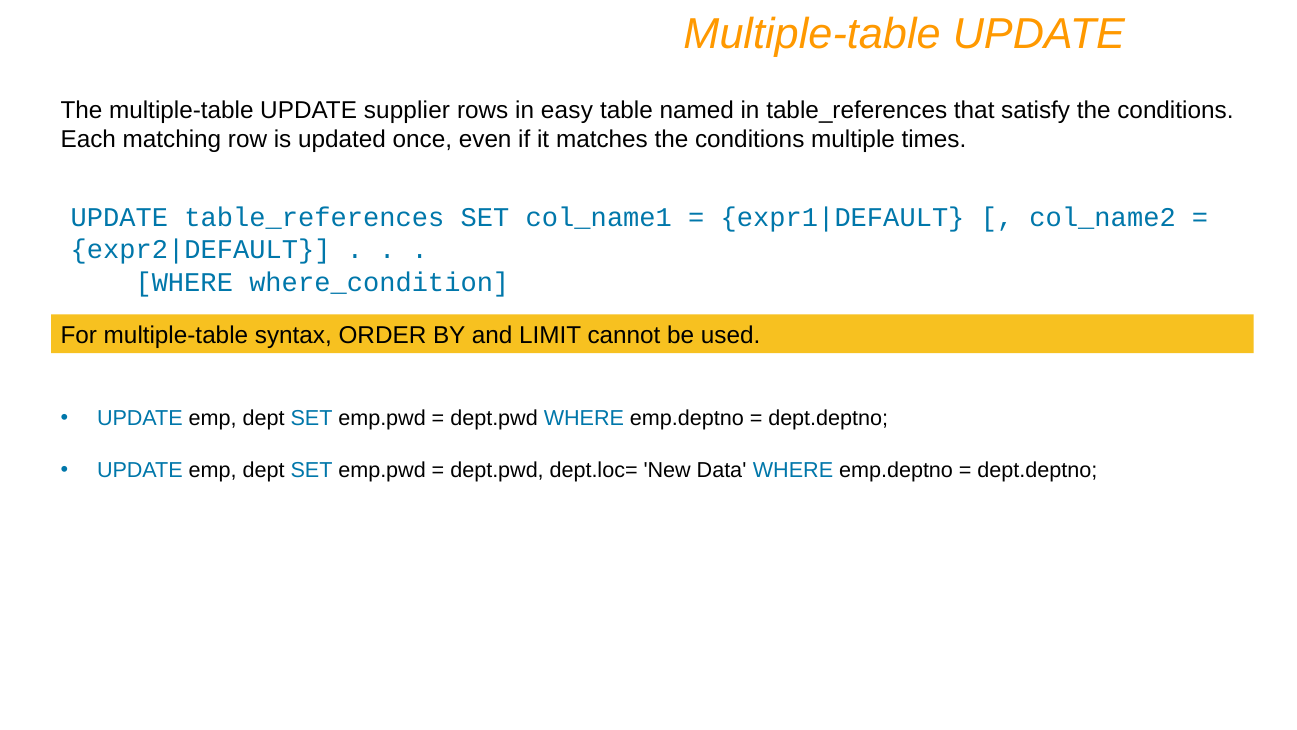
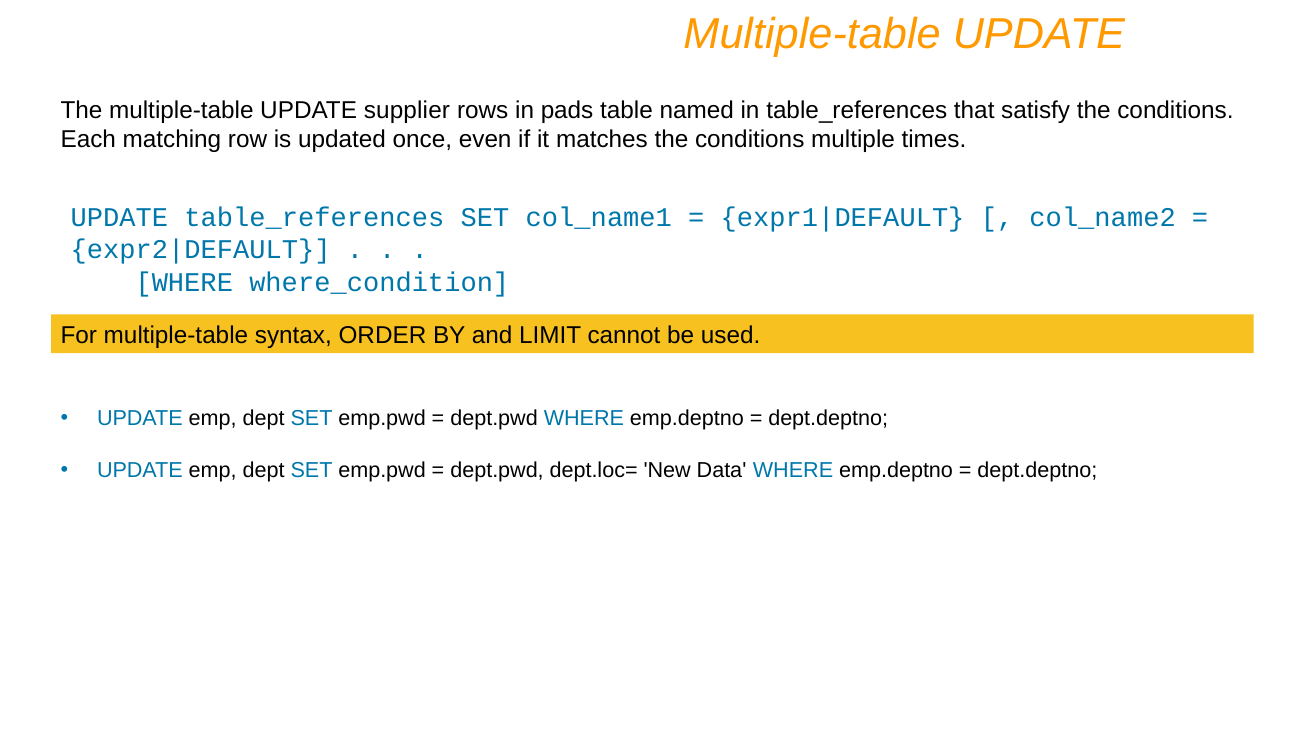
easy: easy -> pads (567, 110)
